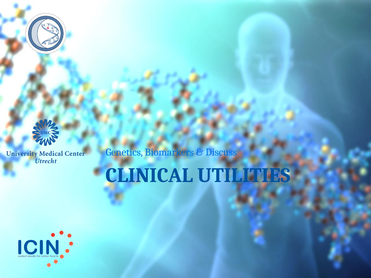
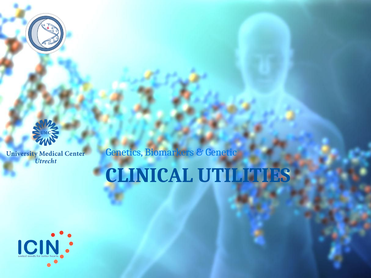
Discuss: Discuss -> Genetic (221, 152)
